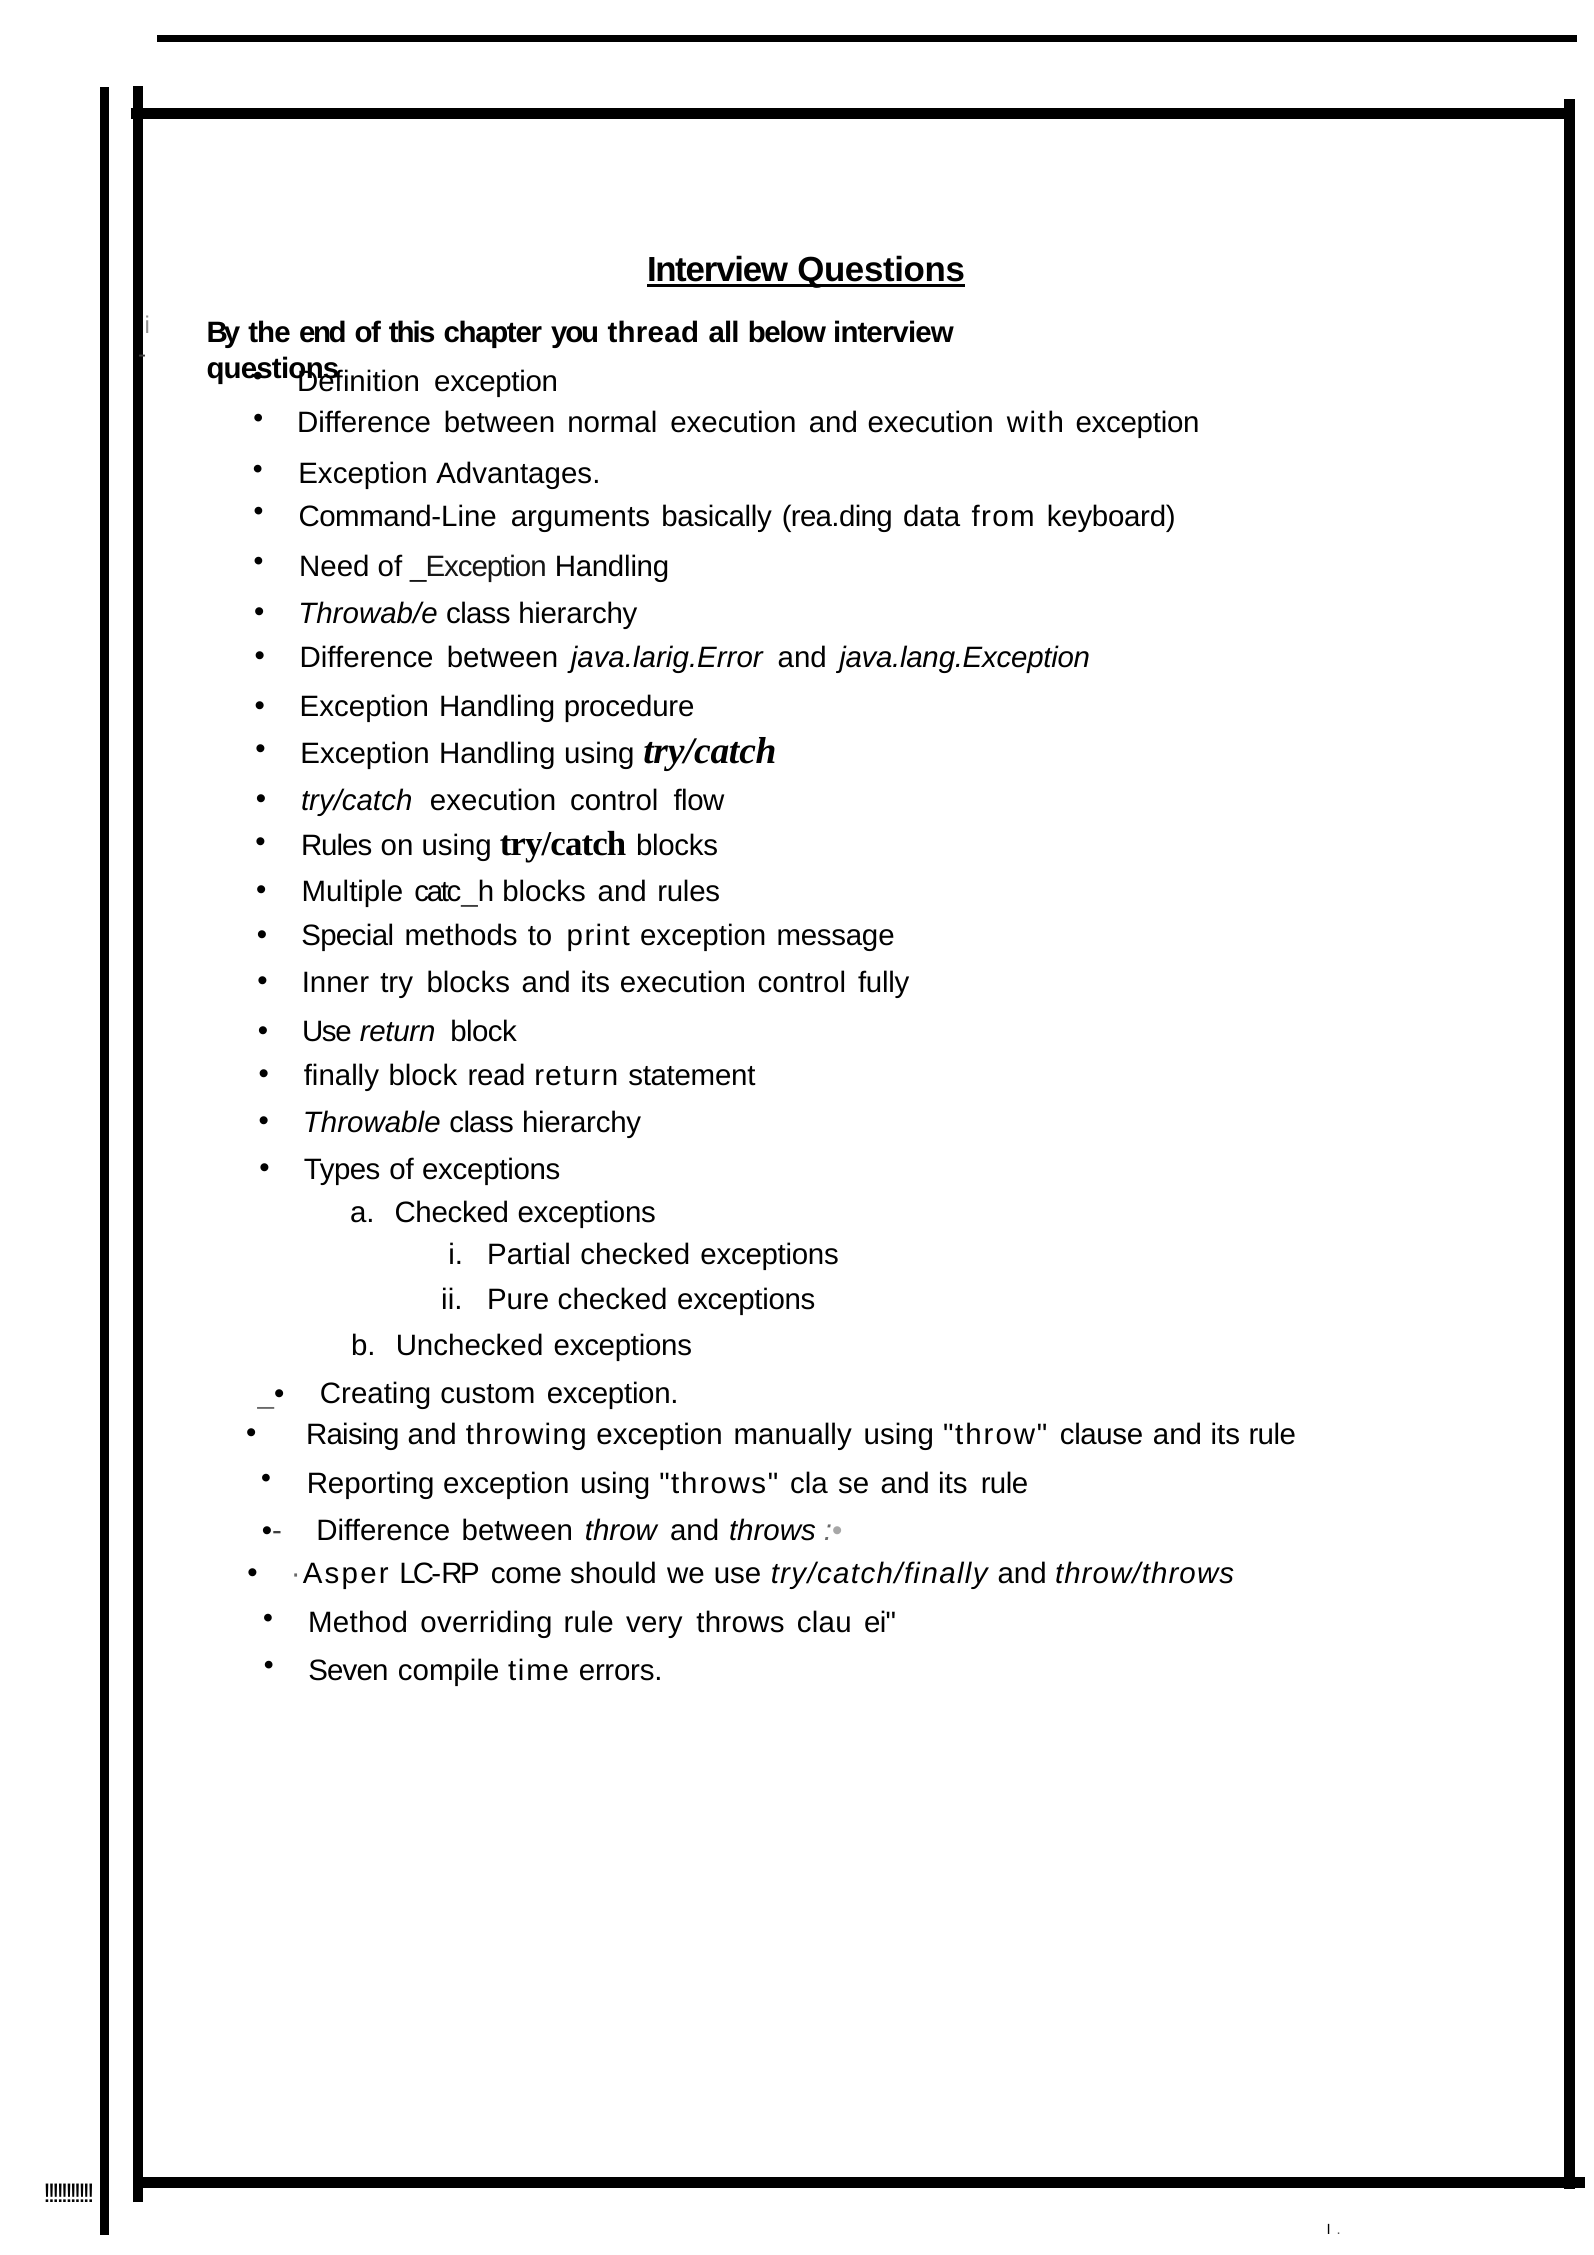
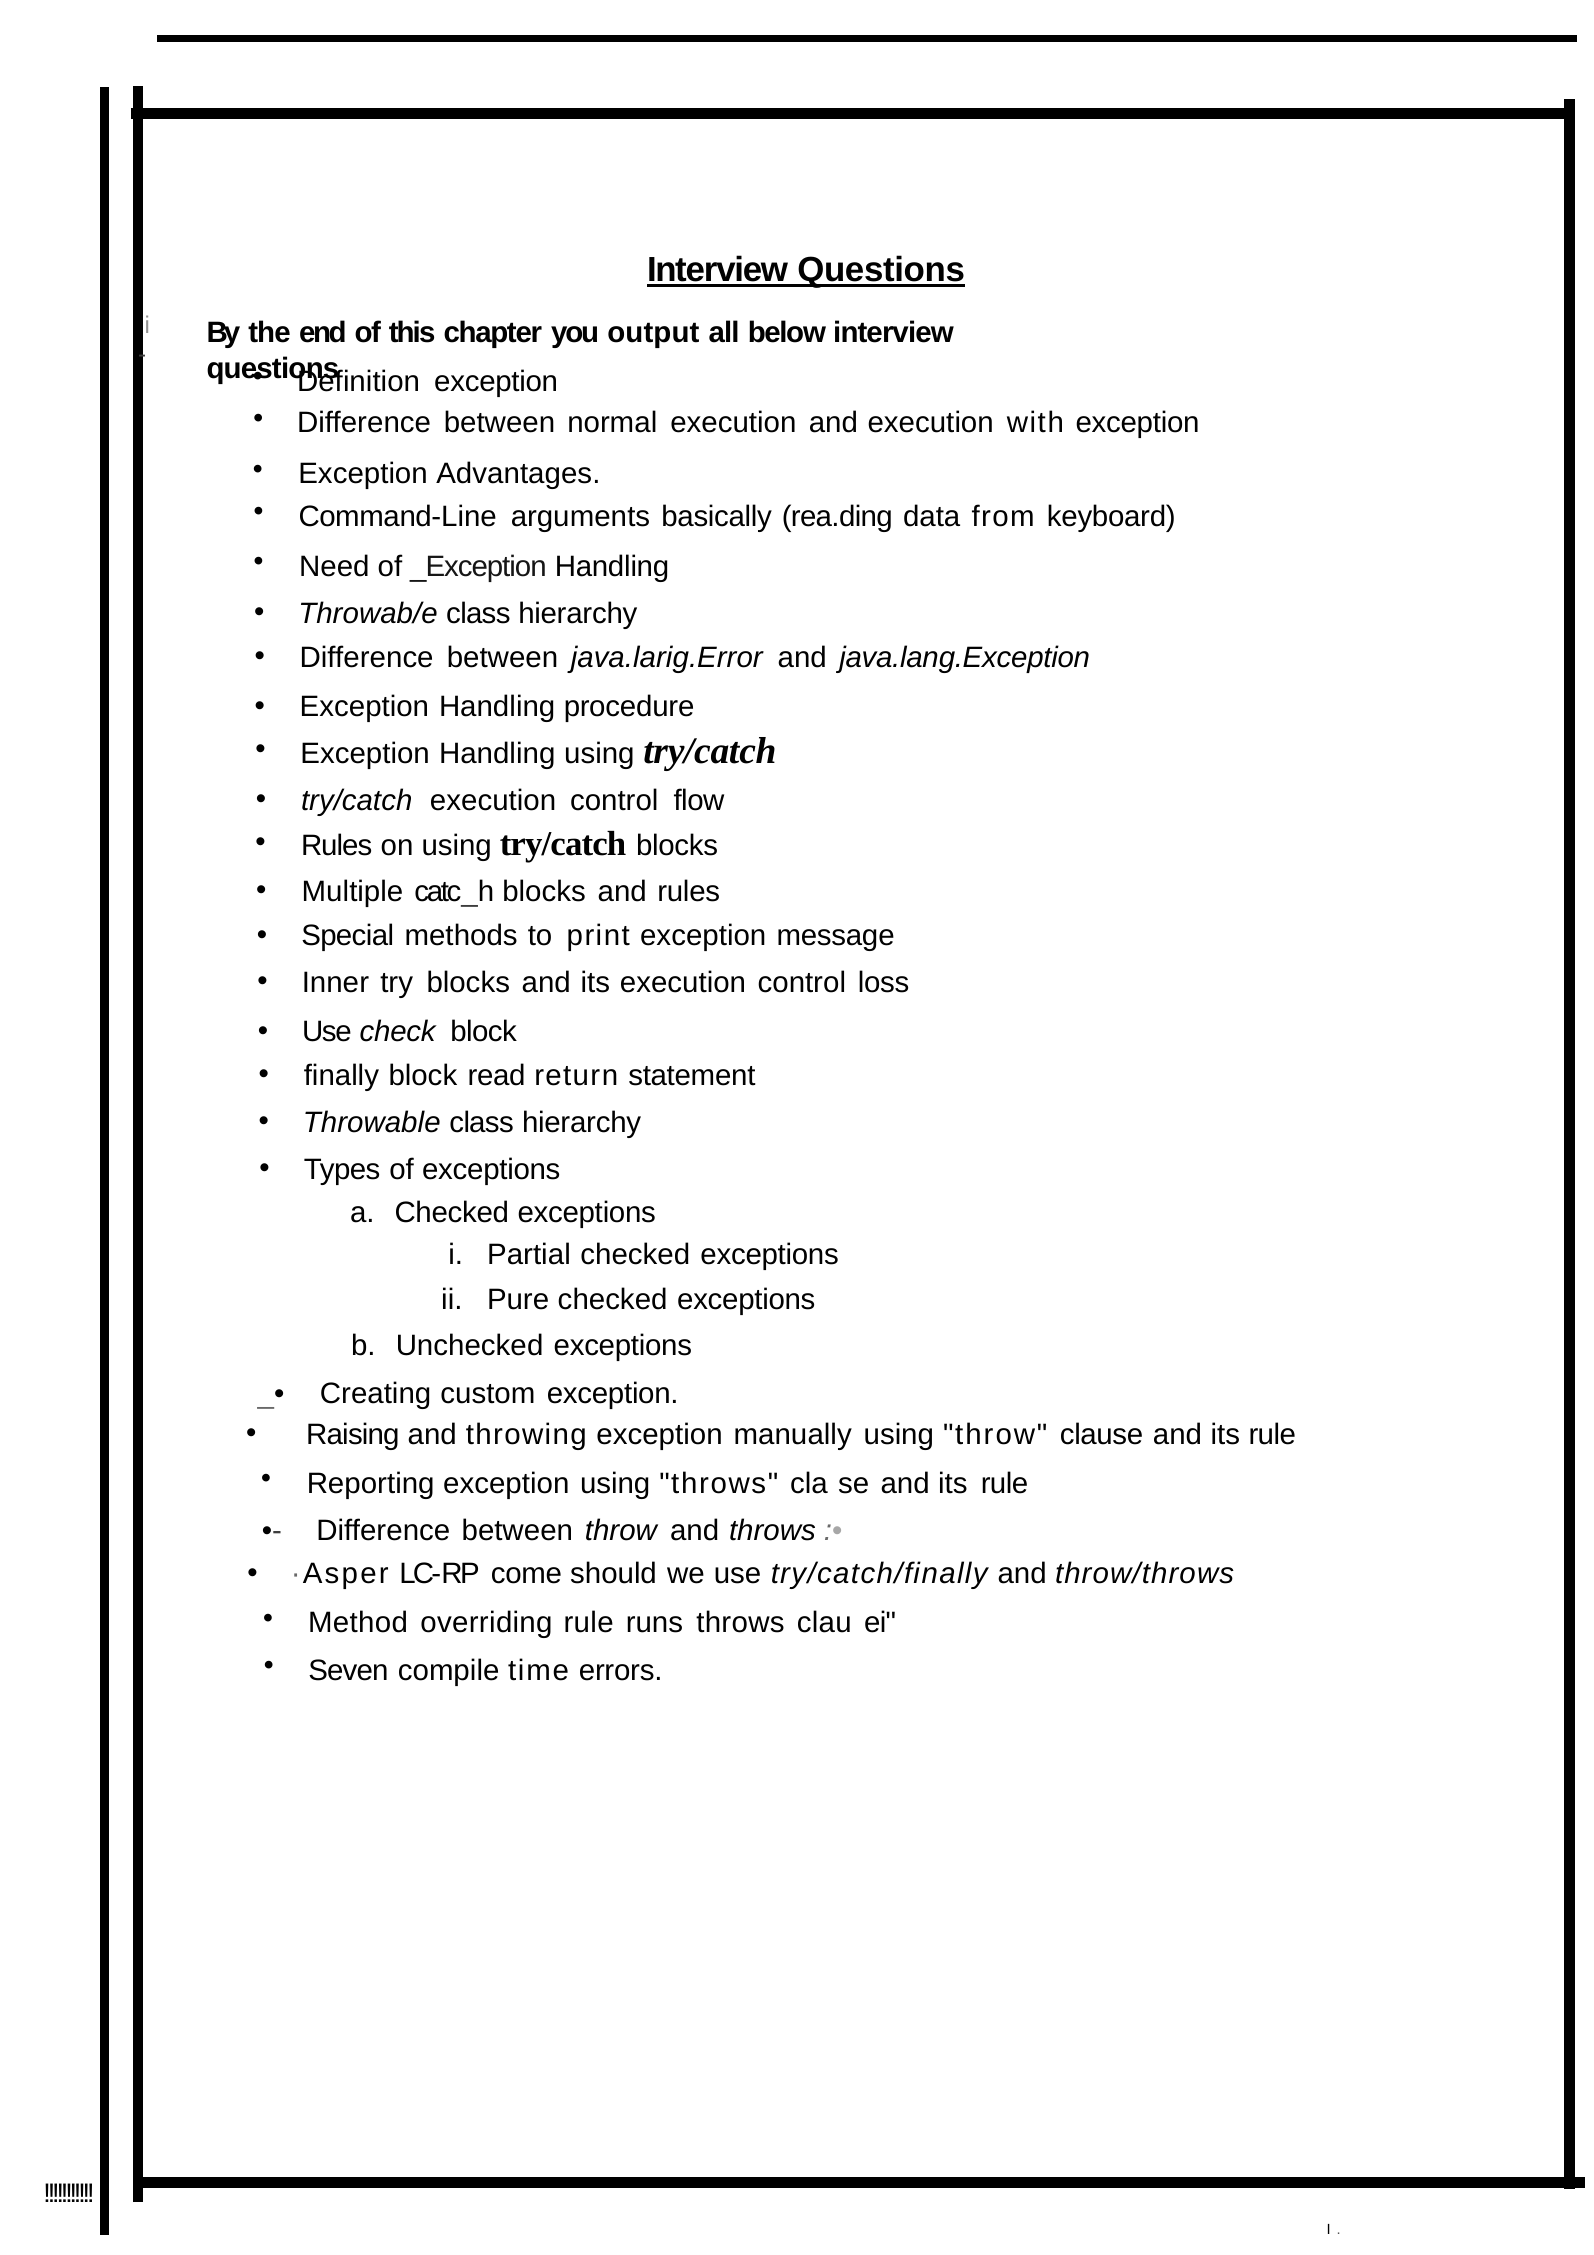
thread: thread -> output (653, 333)
fully: fully -> loss (884, 983)
Use return: return -> check (398, 1032)
very: very -> runs (654, 1624)
